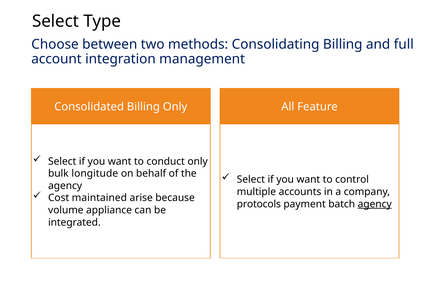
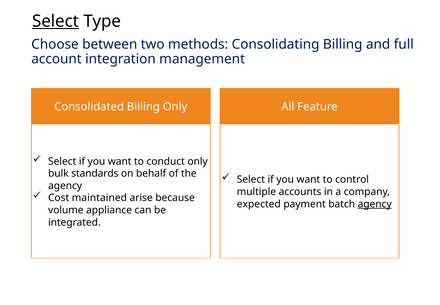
Select underline: none -> present (56, 21)
longitude: longitude -> standards (95, 173)
protocols: protocols -> expected (259, 204)
